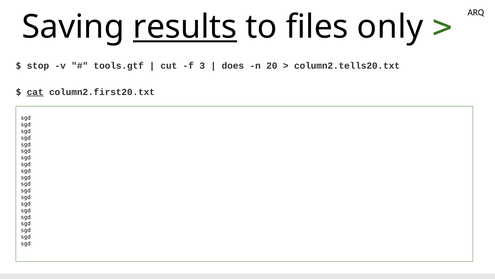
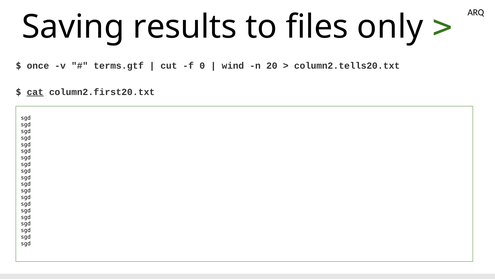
results underline: present -> none (185, 27)
stop: stop -> once (38, 66)
tools.gtf: tools.gtf -> terms.gtf (119, 66)
3: 3 -> 0 (202, 66)
does: does -> wind (233, 66)
